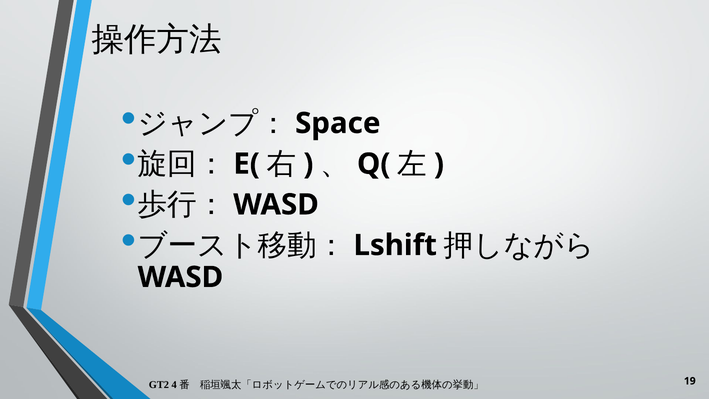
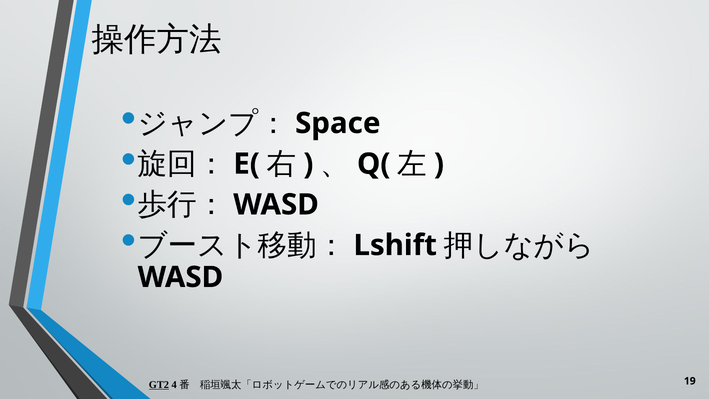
GT2 underline: none -> present (159, 385)
